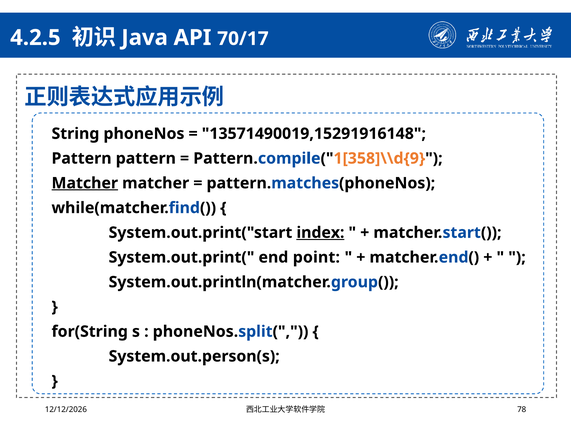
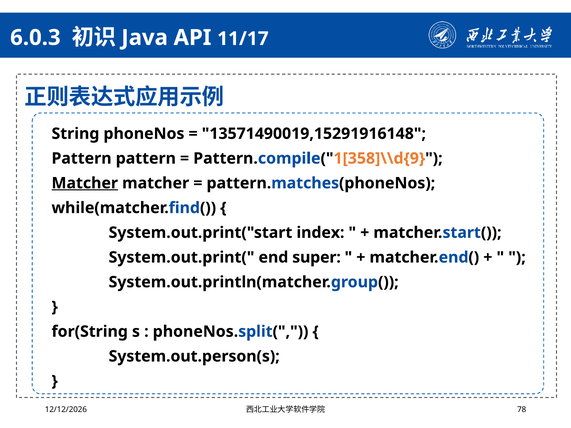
4.2.5: 4.2.5 -> 6.0.3 (35, 38)
70/17: 70/17 -> 11/17 (243, 39)
index underline: present -> none (320, 233)
point: point -> super (317, 257)
